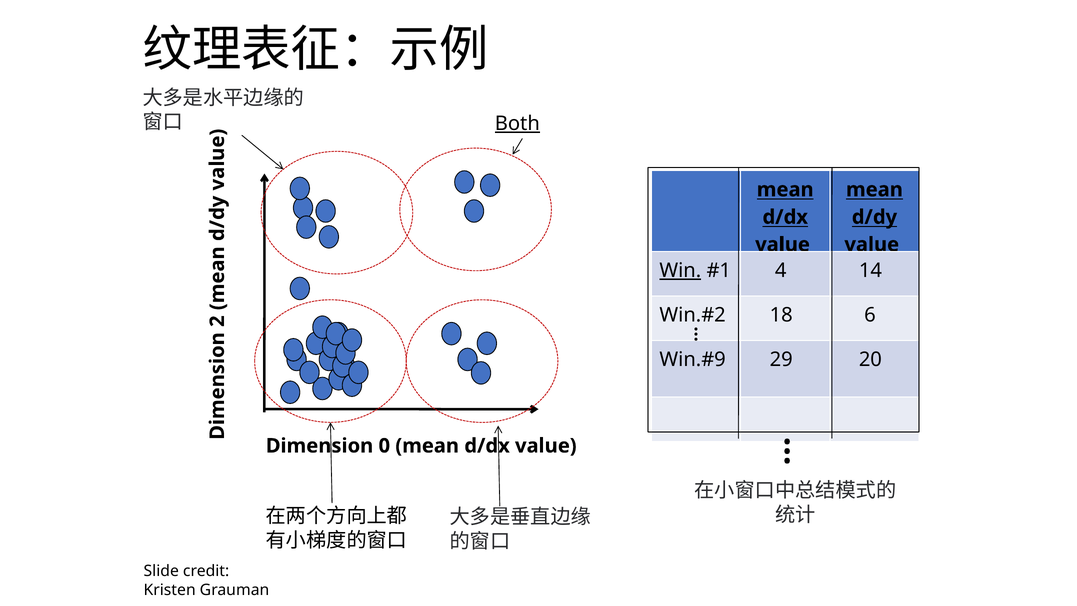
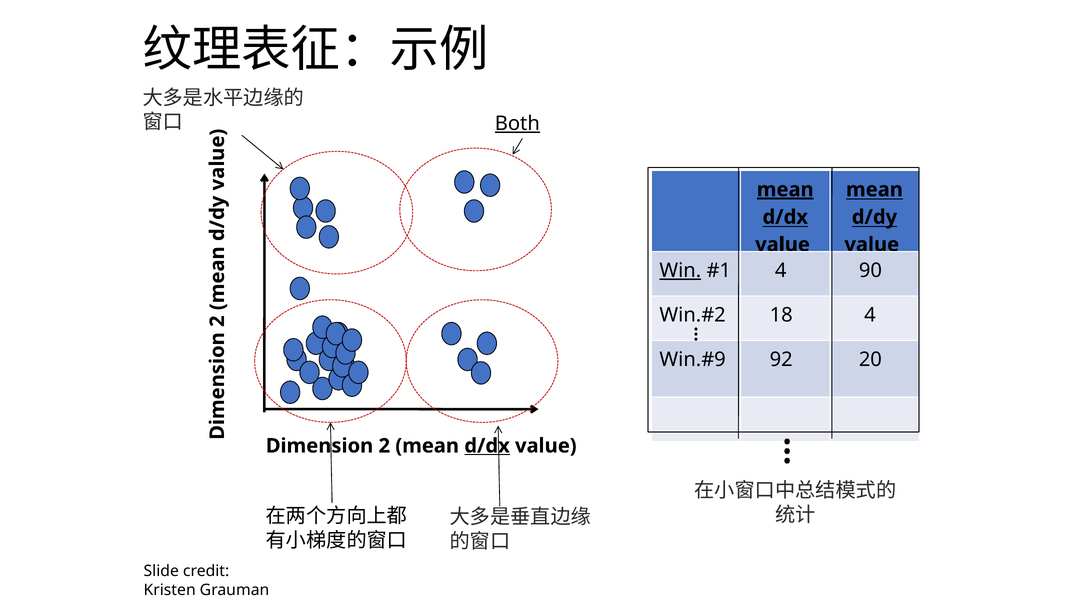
mean underline: none -> present (785, 190)
14: 14 -> 90 (870, 270)
18 6: 6 -> 4 (870, 315)
29: 29 -> 92 (781, 359)
Dimension 0: 0 -> 2 (384, 446)
d/dx underline: none -> present (487, 446)
